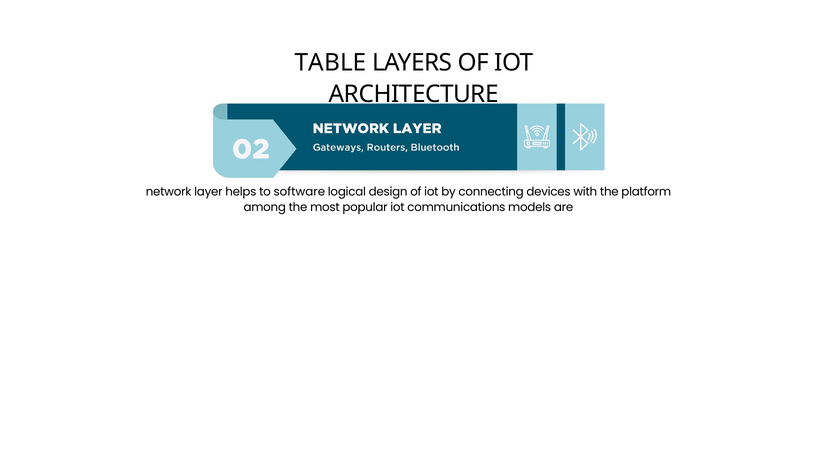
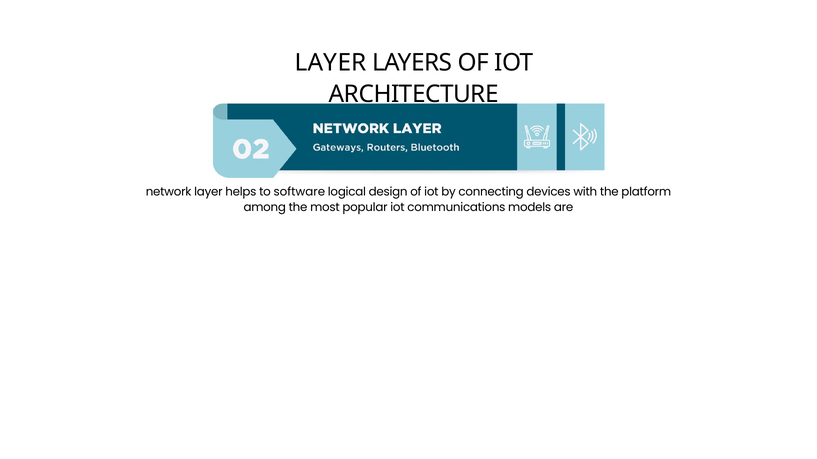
TABLE: TABLE -> LAYER (331, 63)
